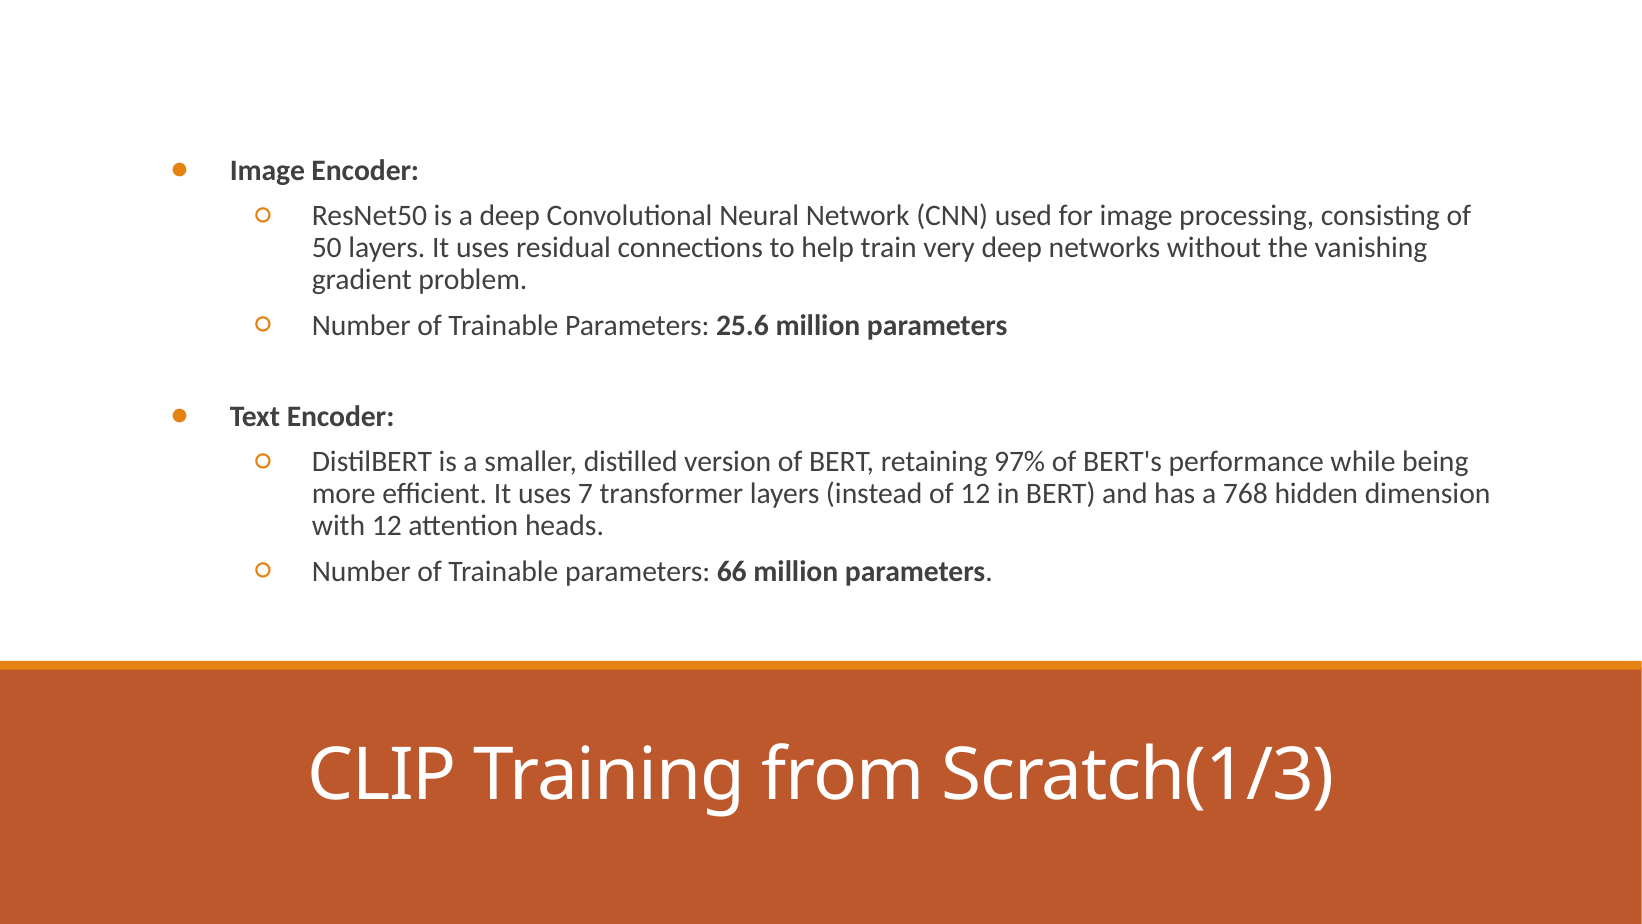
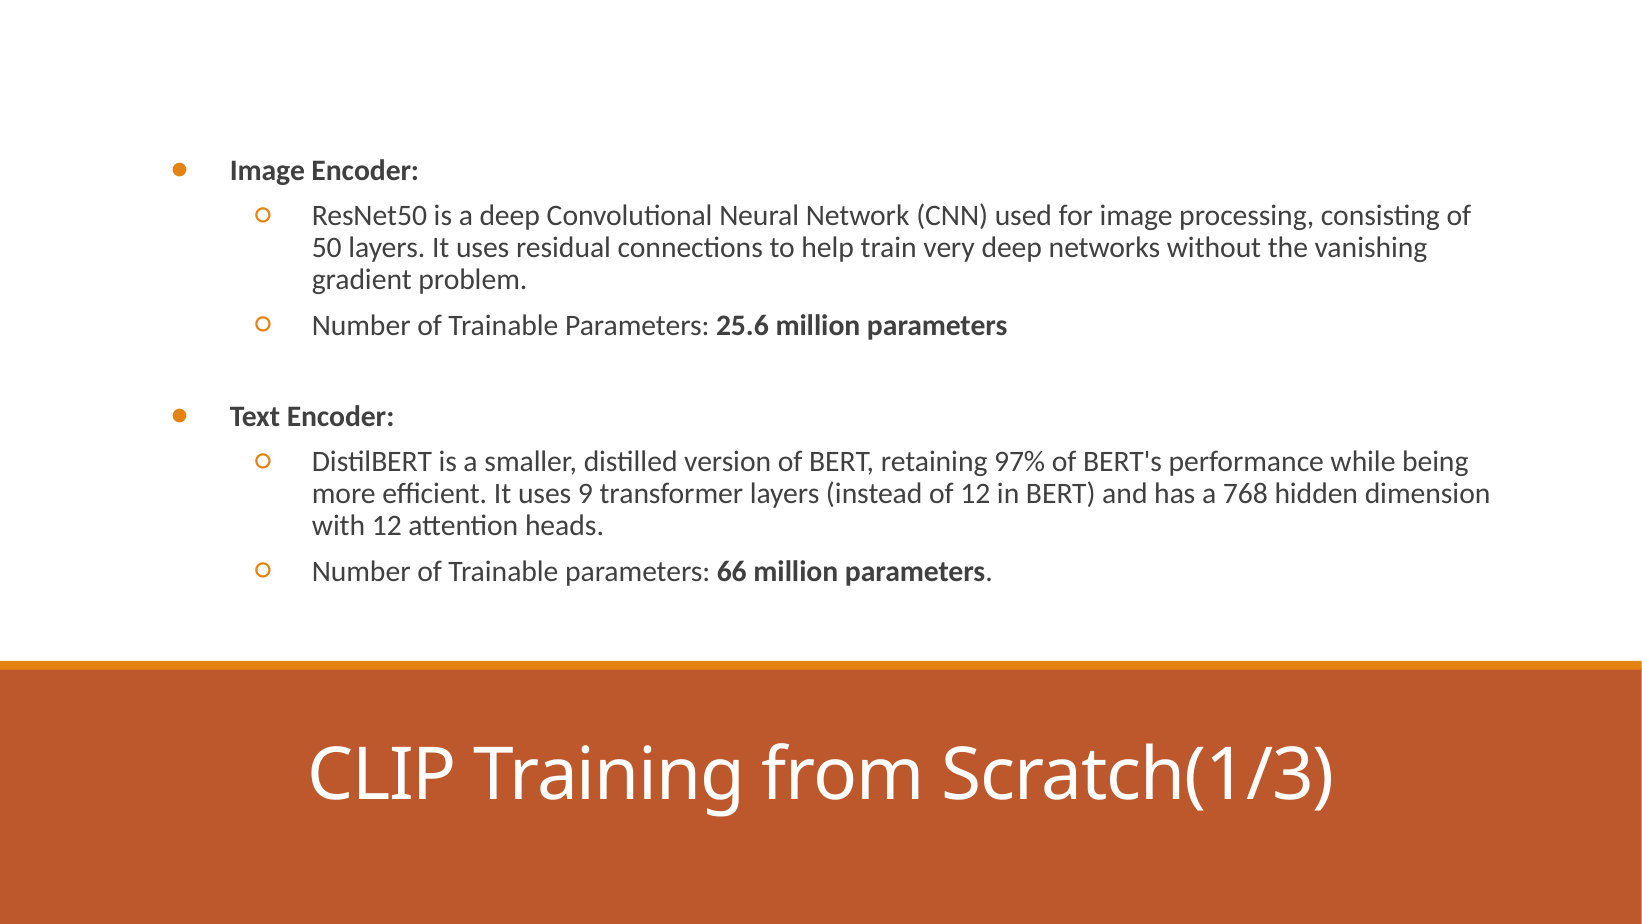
7: 7 -> 9 (585, 494)
